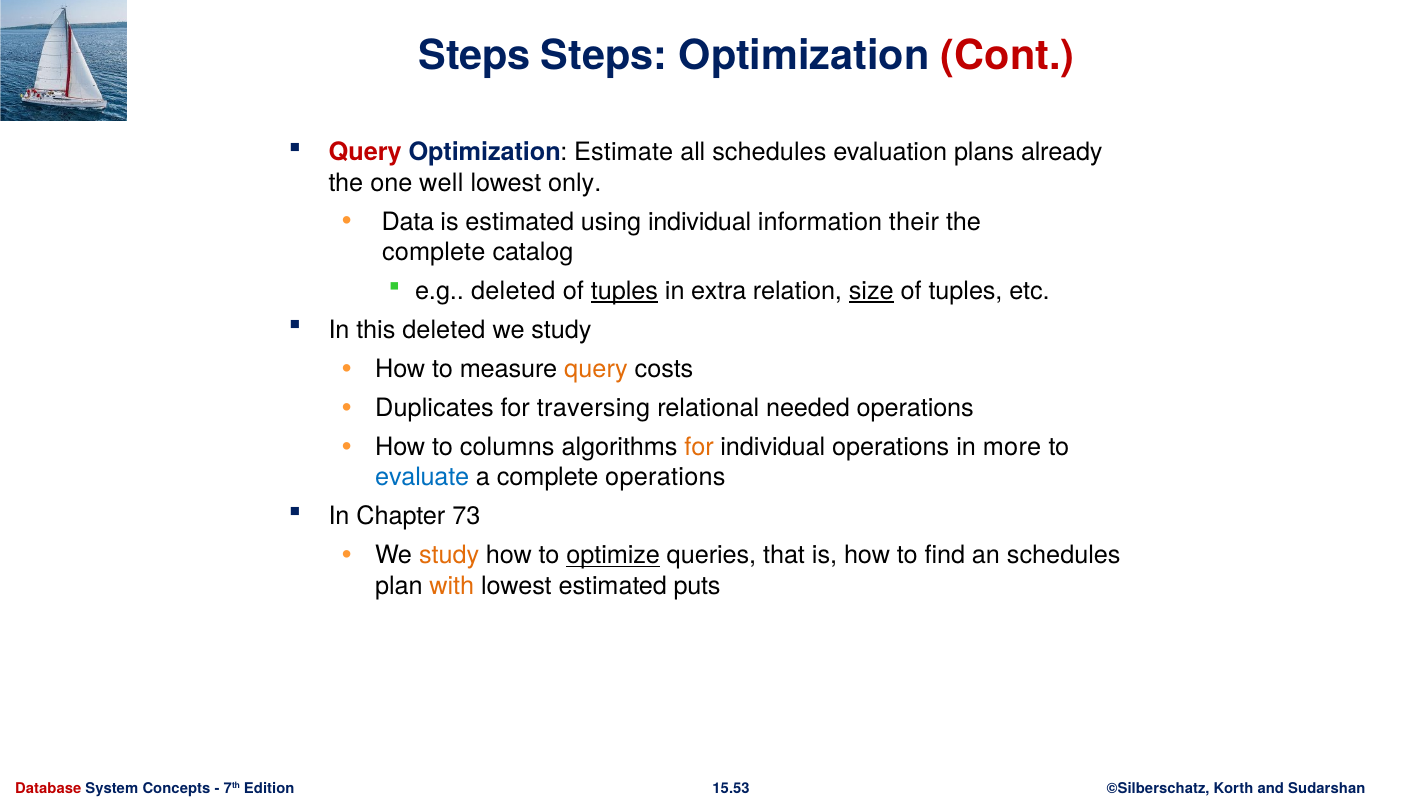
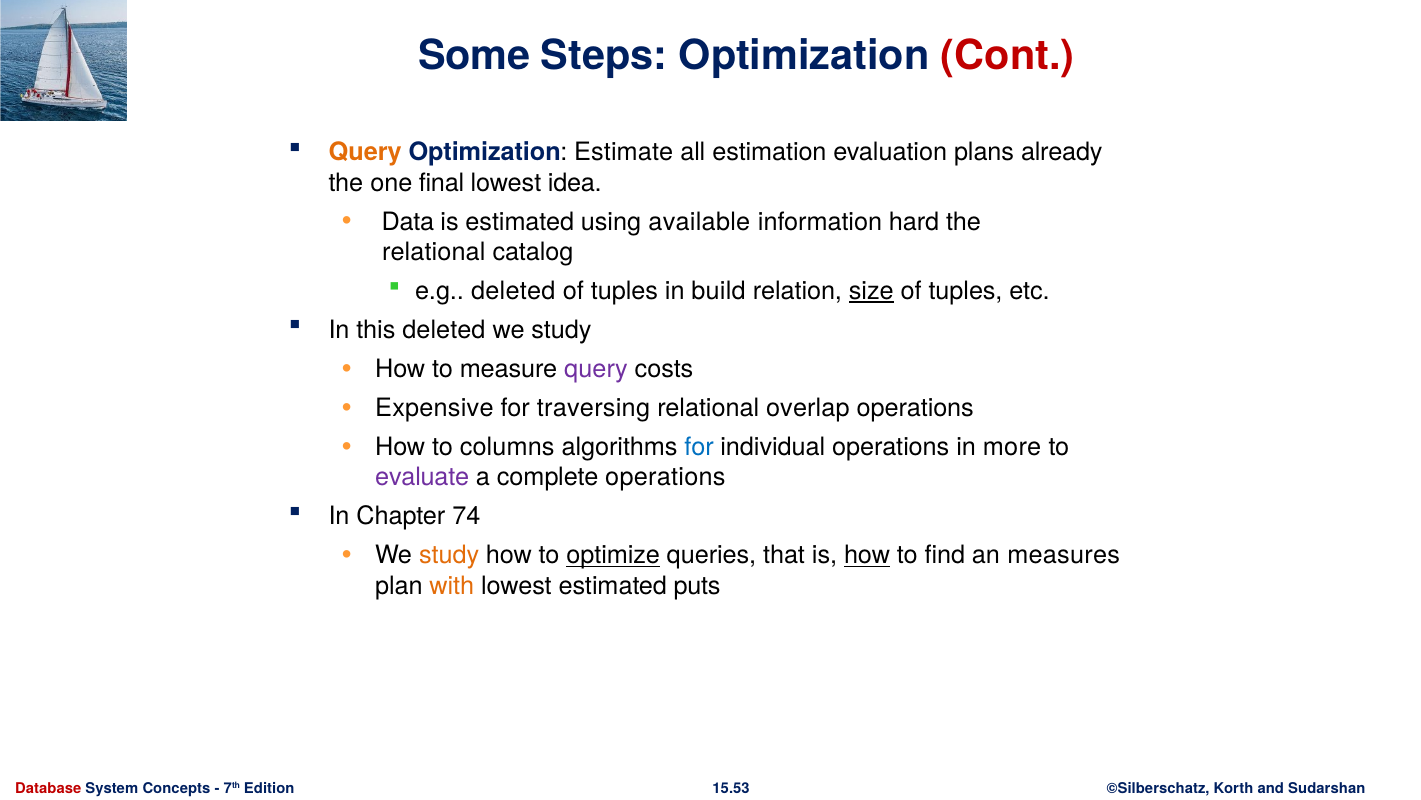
Steps: Steps -> Some (474, 56)
Query colour: red -> orange (365, 152)
all schedules: schedules -> estimation (769, 152)
well: well -> final (442, 183)
only: only -> idea (575, 183)
using individual: individual -> available (699, 222)
their: their -> hard (914, 222)
complete: complete -> relational (434, 252)
tuples underline: present -> none (624, 291)
extra: extra -> build (719, 291)
query colour: orange -> purple (596, 369)
Duplicates: Duplicates -> Expensive (434, 408)
needed: needed -> overlap (808, 408)
for colour: orange -> blue (699, 447)
evaluate colour: blue -> purple (422, 477)
73: 73 -> 74 (466, 516)
how underline: none -> present (867, 555)
an schedules: schedules -> measures (1064, 555)
